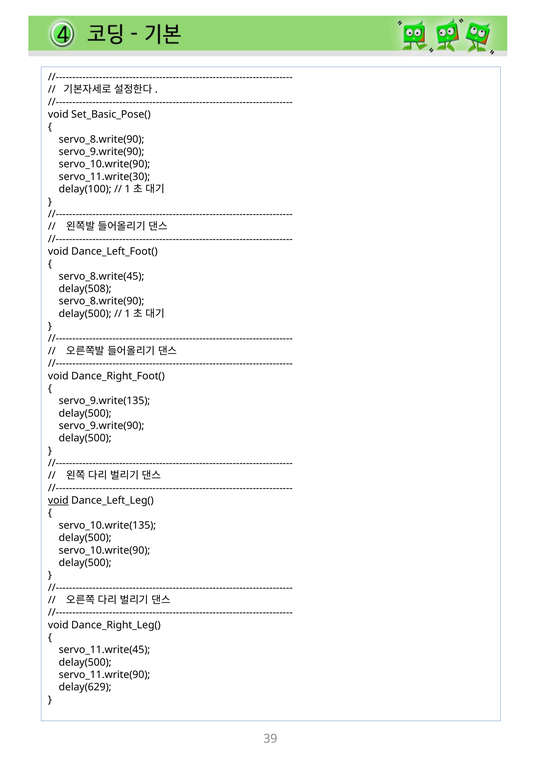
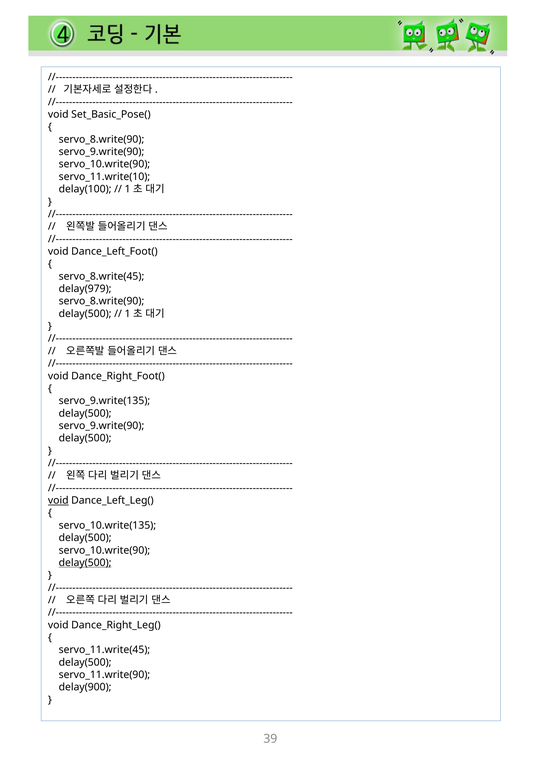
servo_11.write(30: servo_11.write(30 -> servo_11.write(10 (104, 177)
delay(508: delay(508 -> delay(979 (85, 288)
delay(500 underline: none -> present (85, 562)
delay(629: delay(629 -> delay(900 (85, 687)
